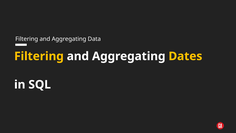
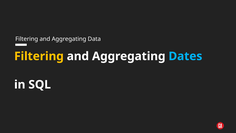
Dates colour: yellow -> light blue (185, 56)
